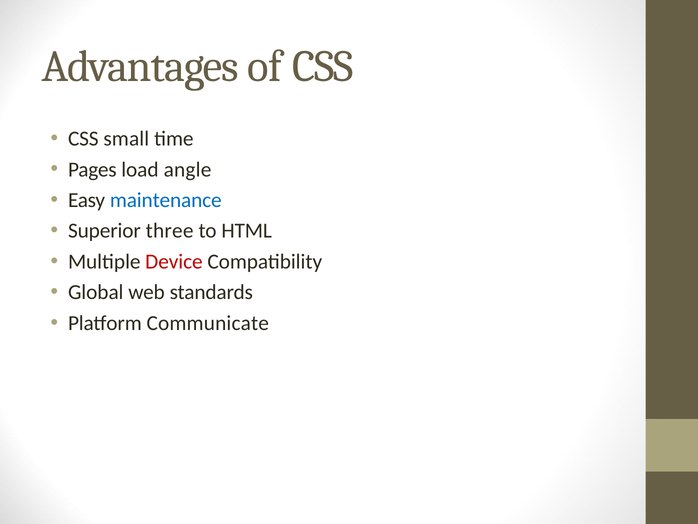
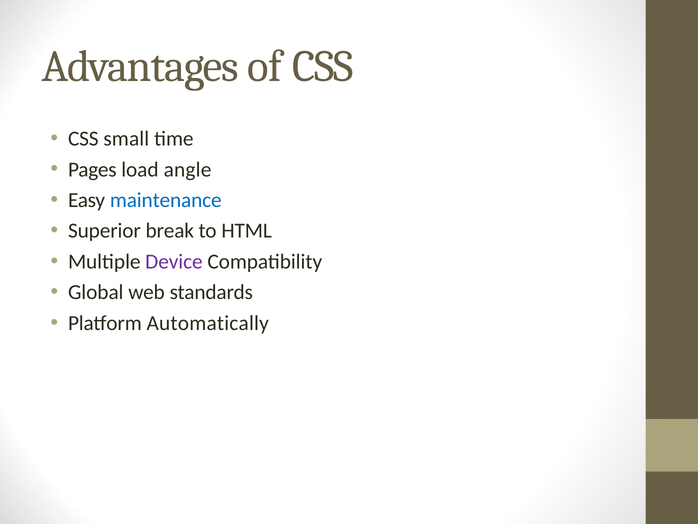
three: three -> break (170, 231)
Device colour: red -> purple (174, 261)
Communicate: Communicate -> Automatically (208, 323)
